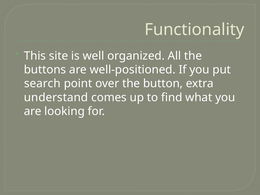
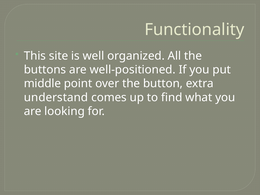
search: search -> middle (42, 84)
